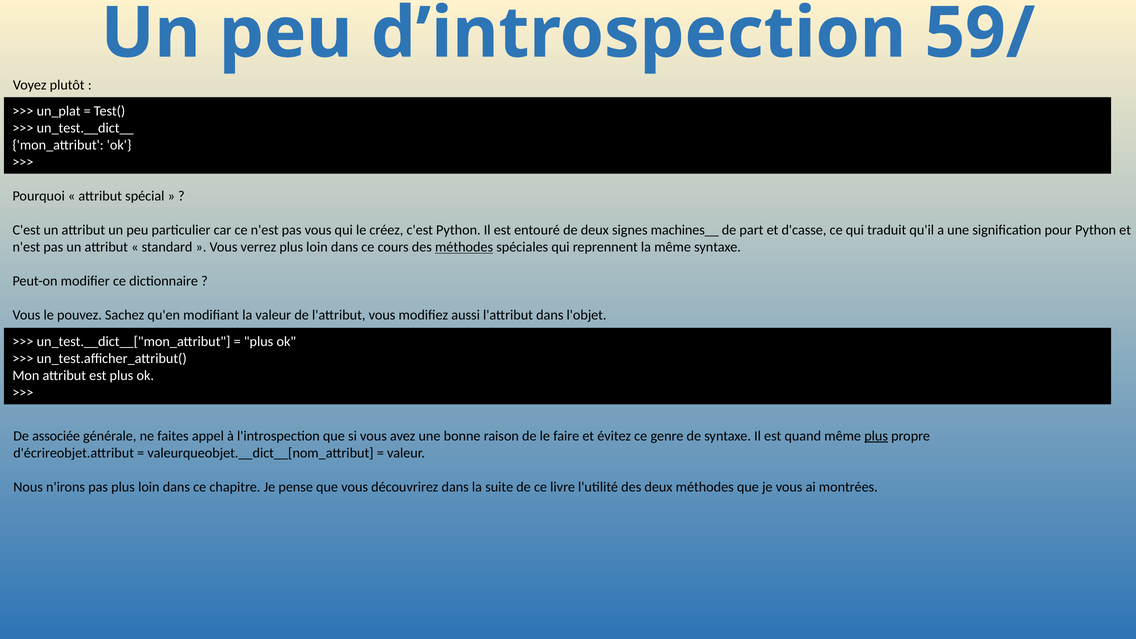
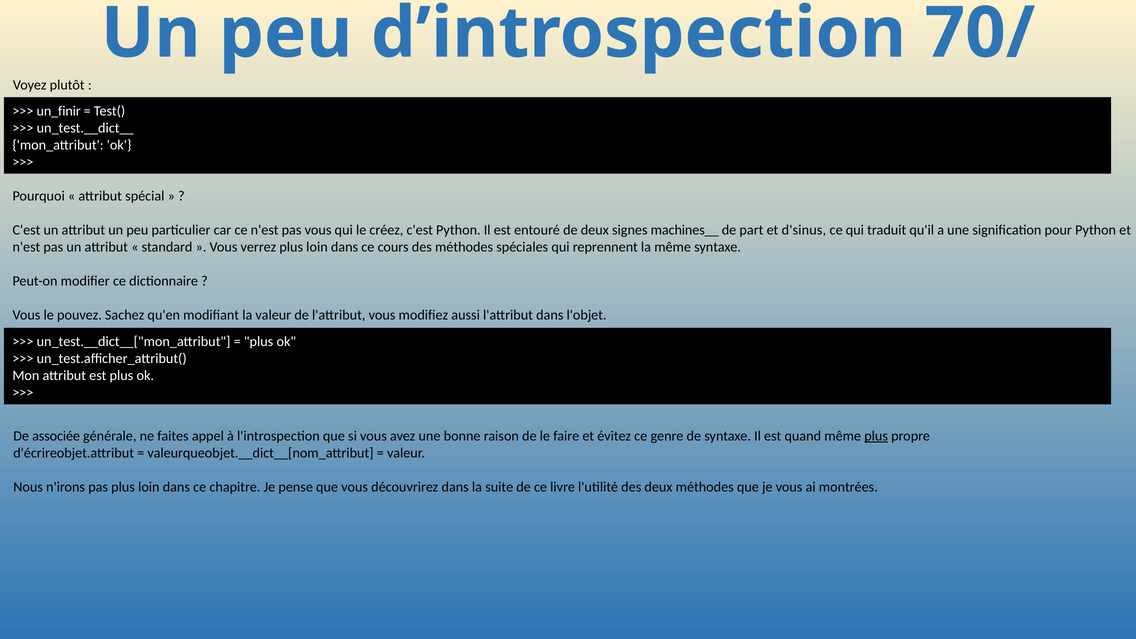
59/: 59/ -> 70/ (980, 33)
un_plat: un_plat -> un_finir (59, 111)
d'casse: d'casse -> d'sinus (804, 230)
méthodes underline: present -> none (464, 247)
